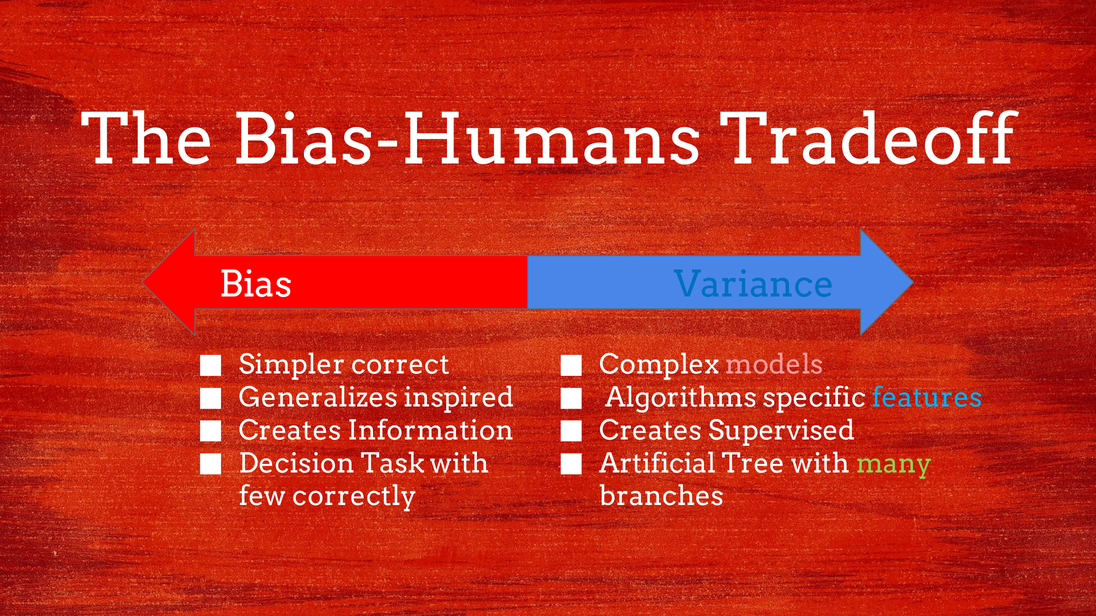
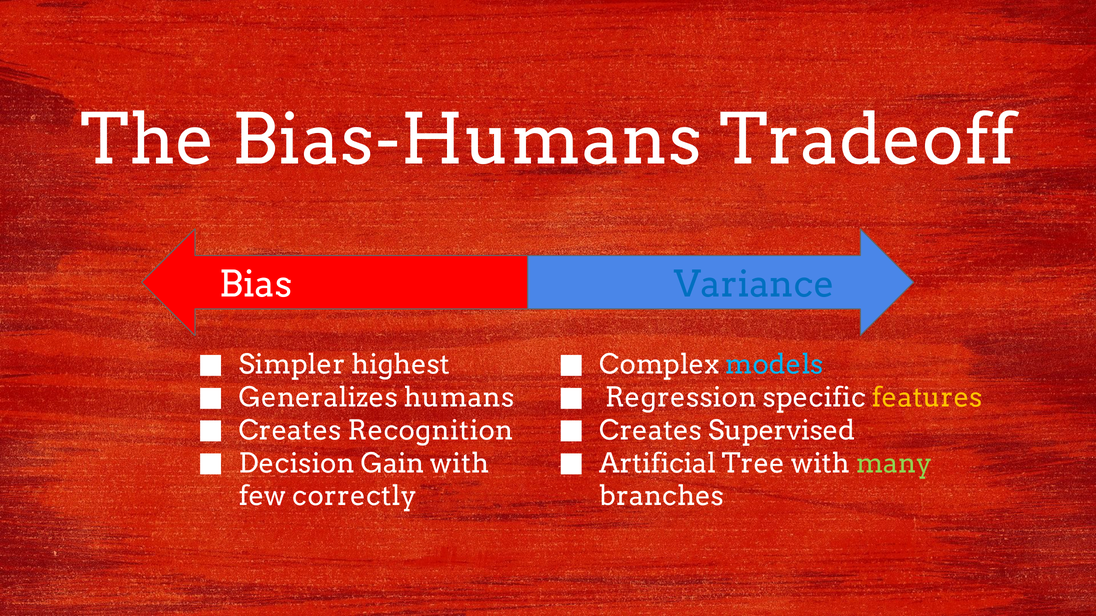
correct: correct -> highest (401, 365)
models colour: pink -> light blue (774, 365)
inspired: inspired -> humans (459, 398)
Algorithms: Algorithms -> Regression (681, 398)
features colour: light blue -> yellow (927, 398)
Information: Information -> Recognition (431, 431)
Task: Task -> Gain (393, 464)
